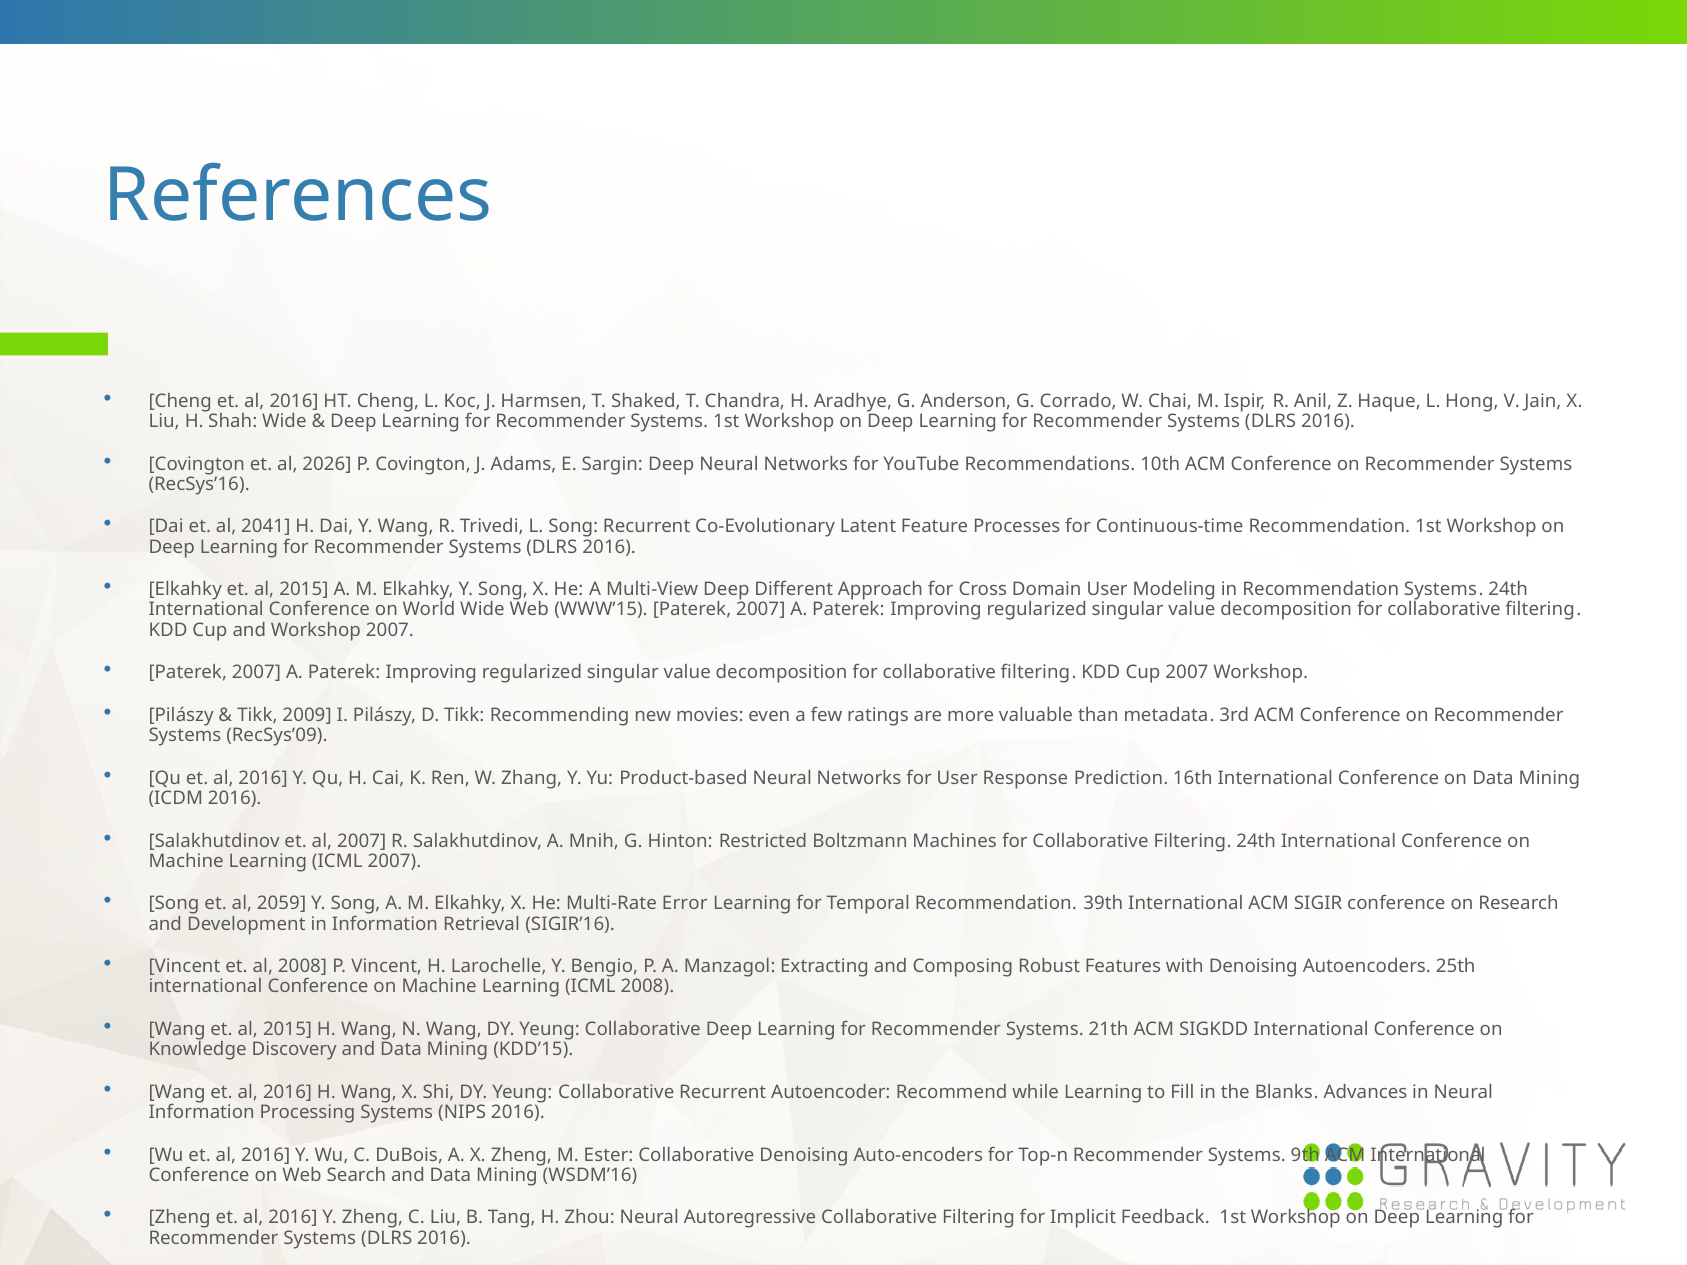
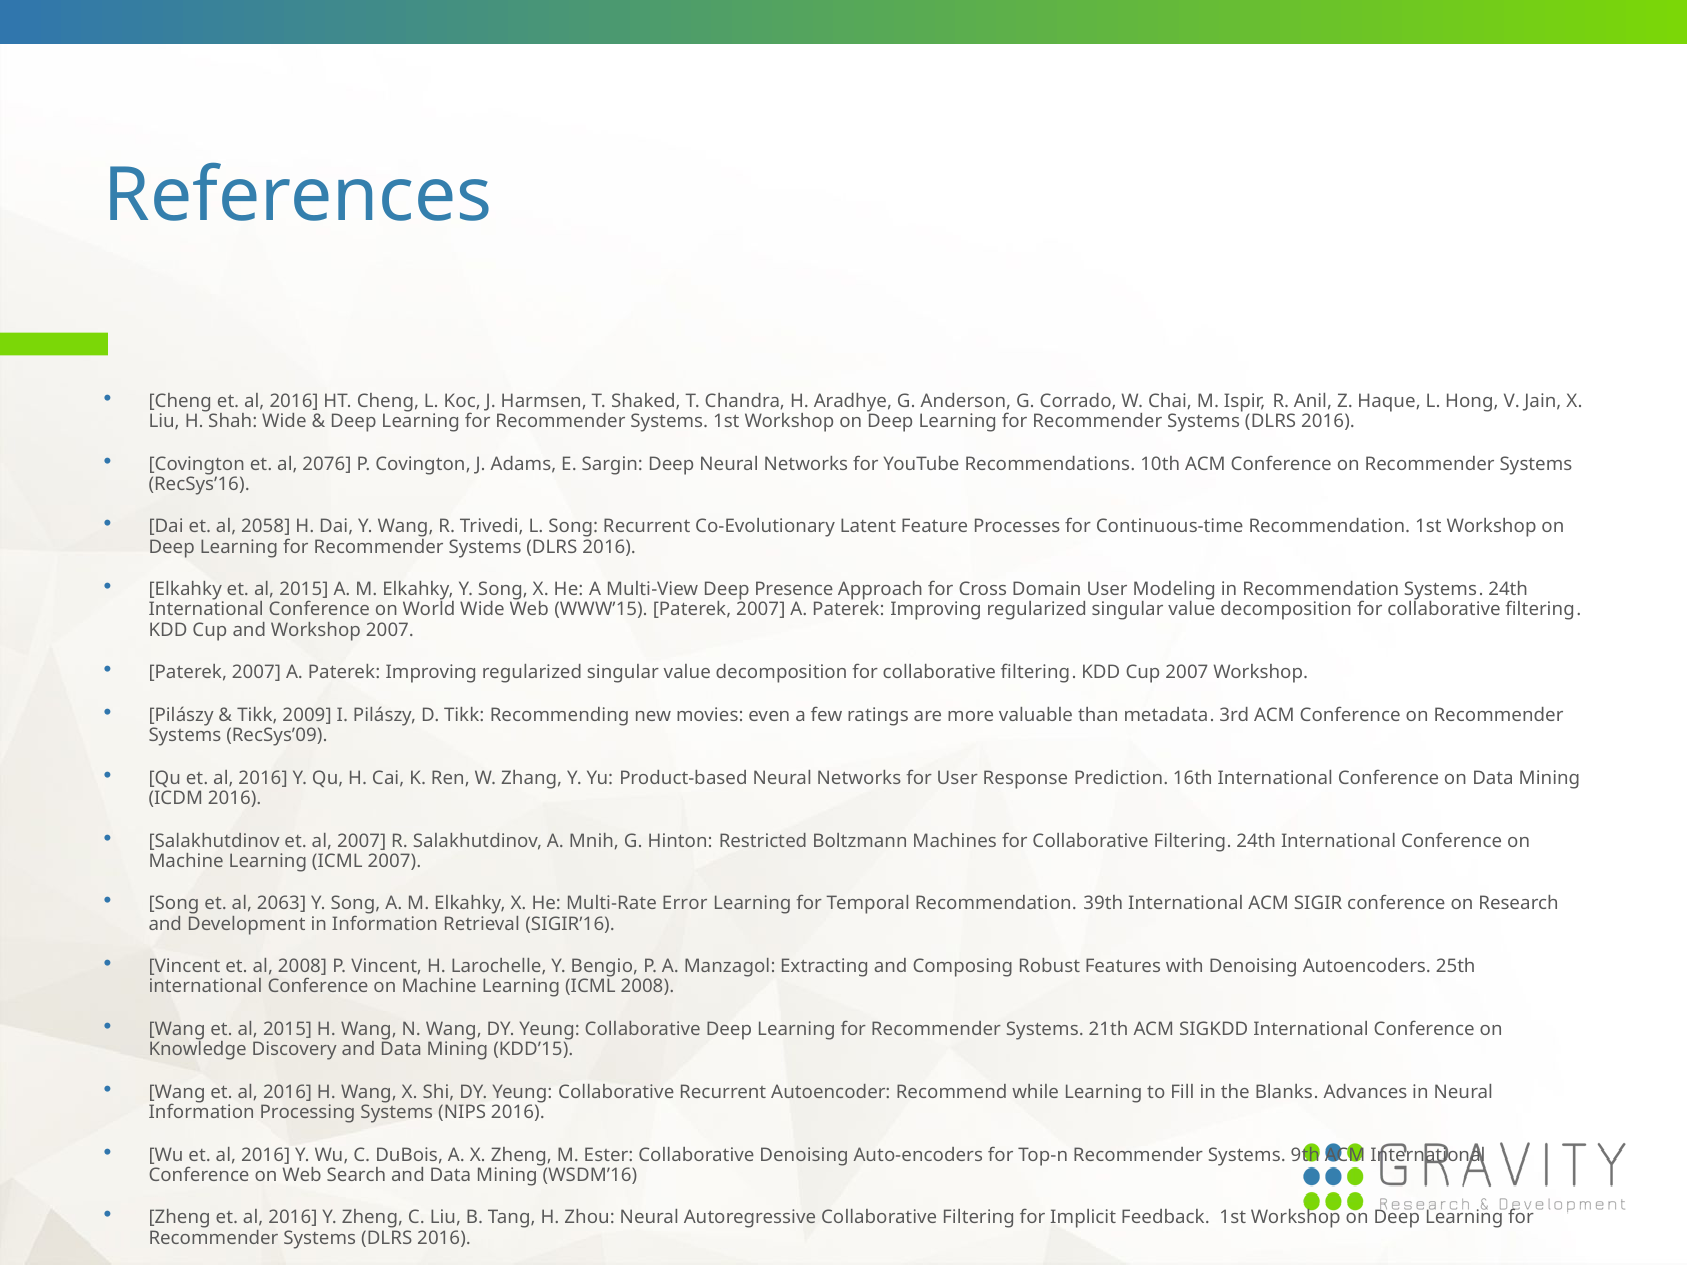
2026: 2026 -> 2076 (327, 464)
2041: 2041 -> 2058 (266, 527)
Different: Different -> Presence (794, 590)
2059: 2059 -> 2063 (282, 904)
